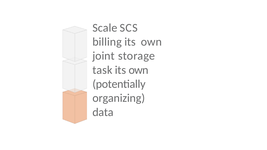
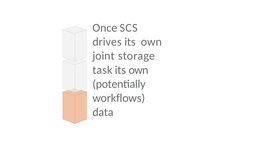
Scale: Scale -> Once (105, 28)
billing: billing -> drives (107, 42)
organizing: organizing -> workflows (119, 98)
